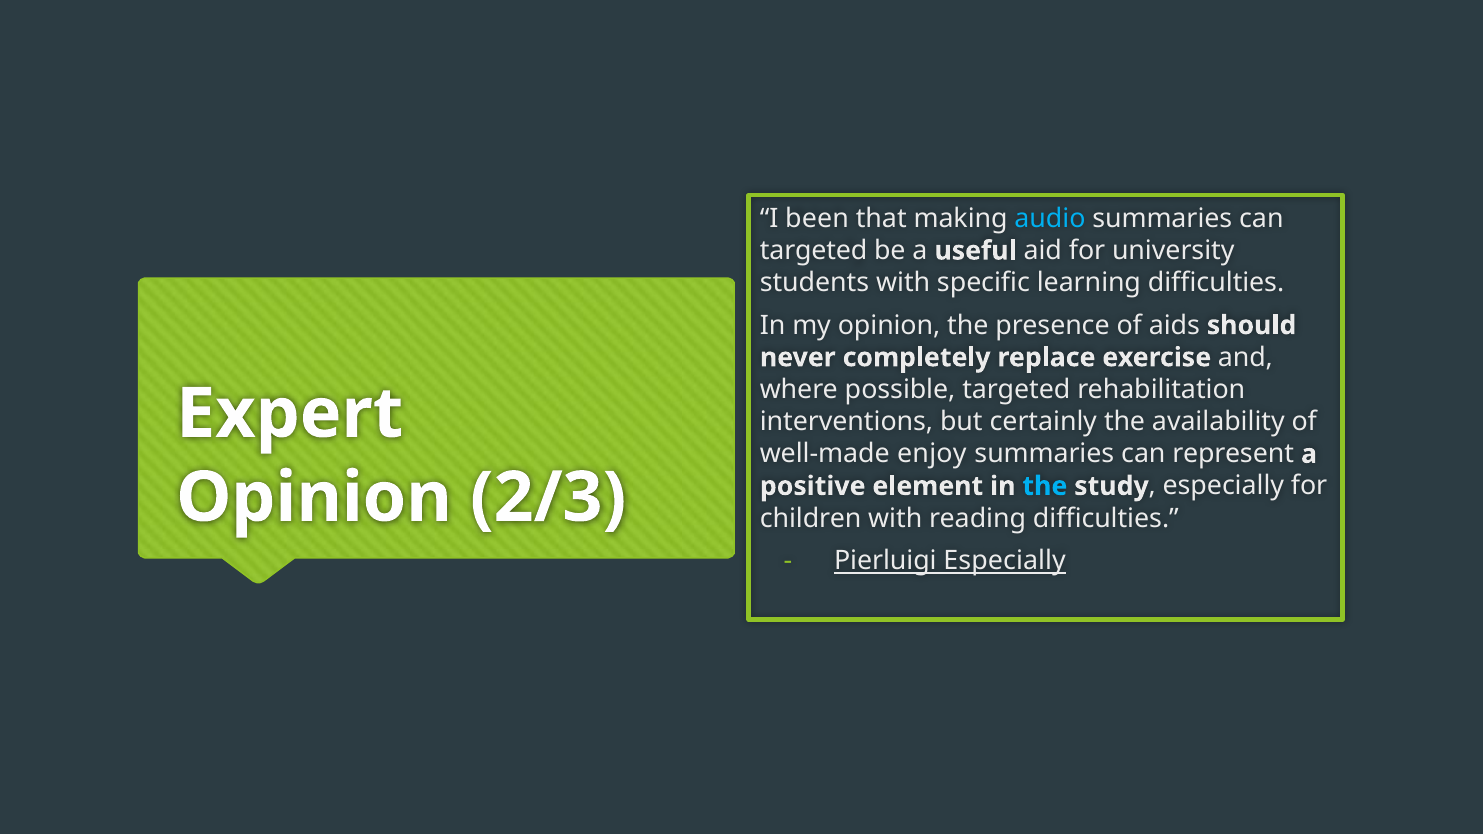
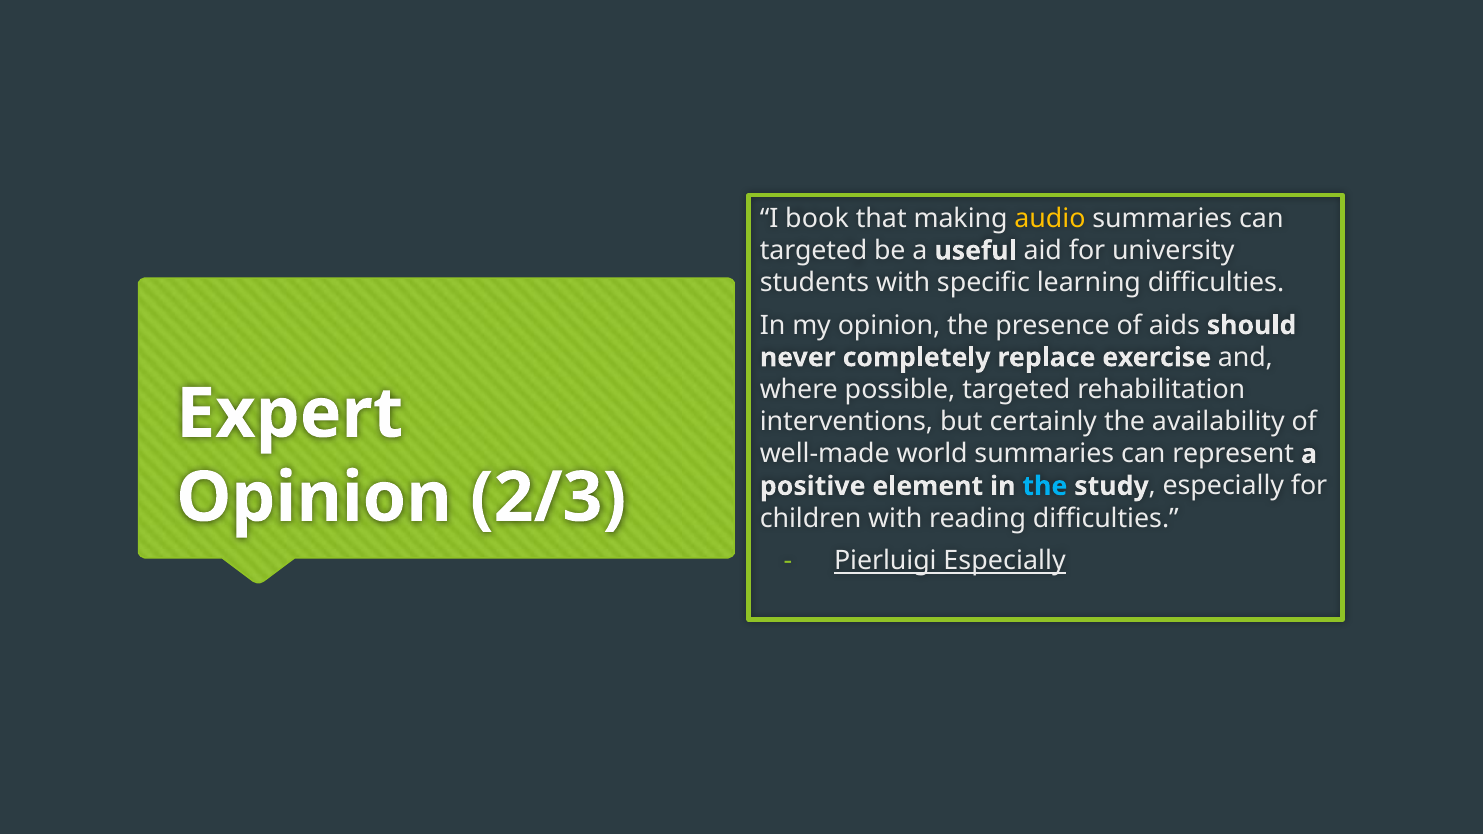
been: been -> book (817, 219)
audio colour: light blue -> yellow (1050, 219)
enjoy: enjoy -> world (932, 454)
